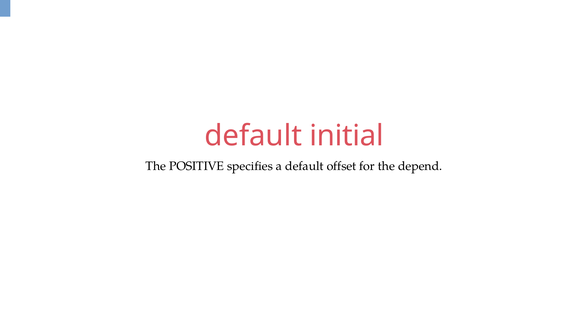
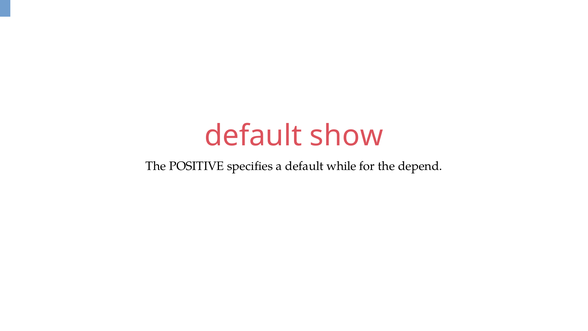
initial: initial -> show (346, 136)
offset: offset -> while (342, 166)
